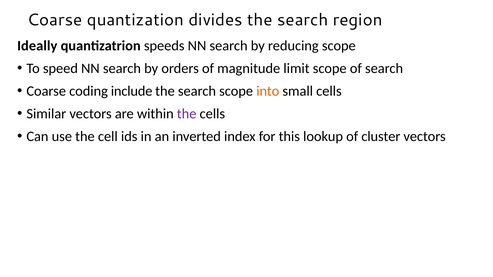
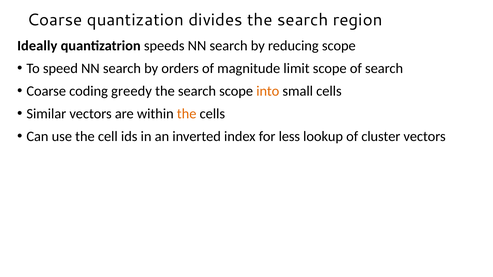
include: include -> greedy (131, 91)
the colour: purple -> orange (187, 114)
this: this -> less (289, 137)
